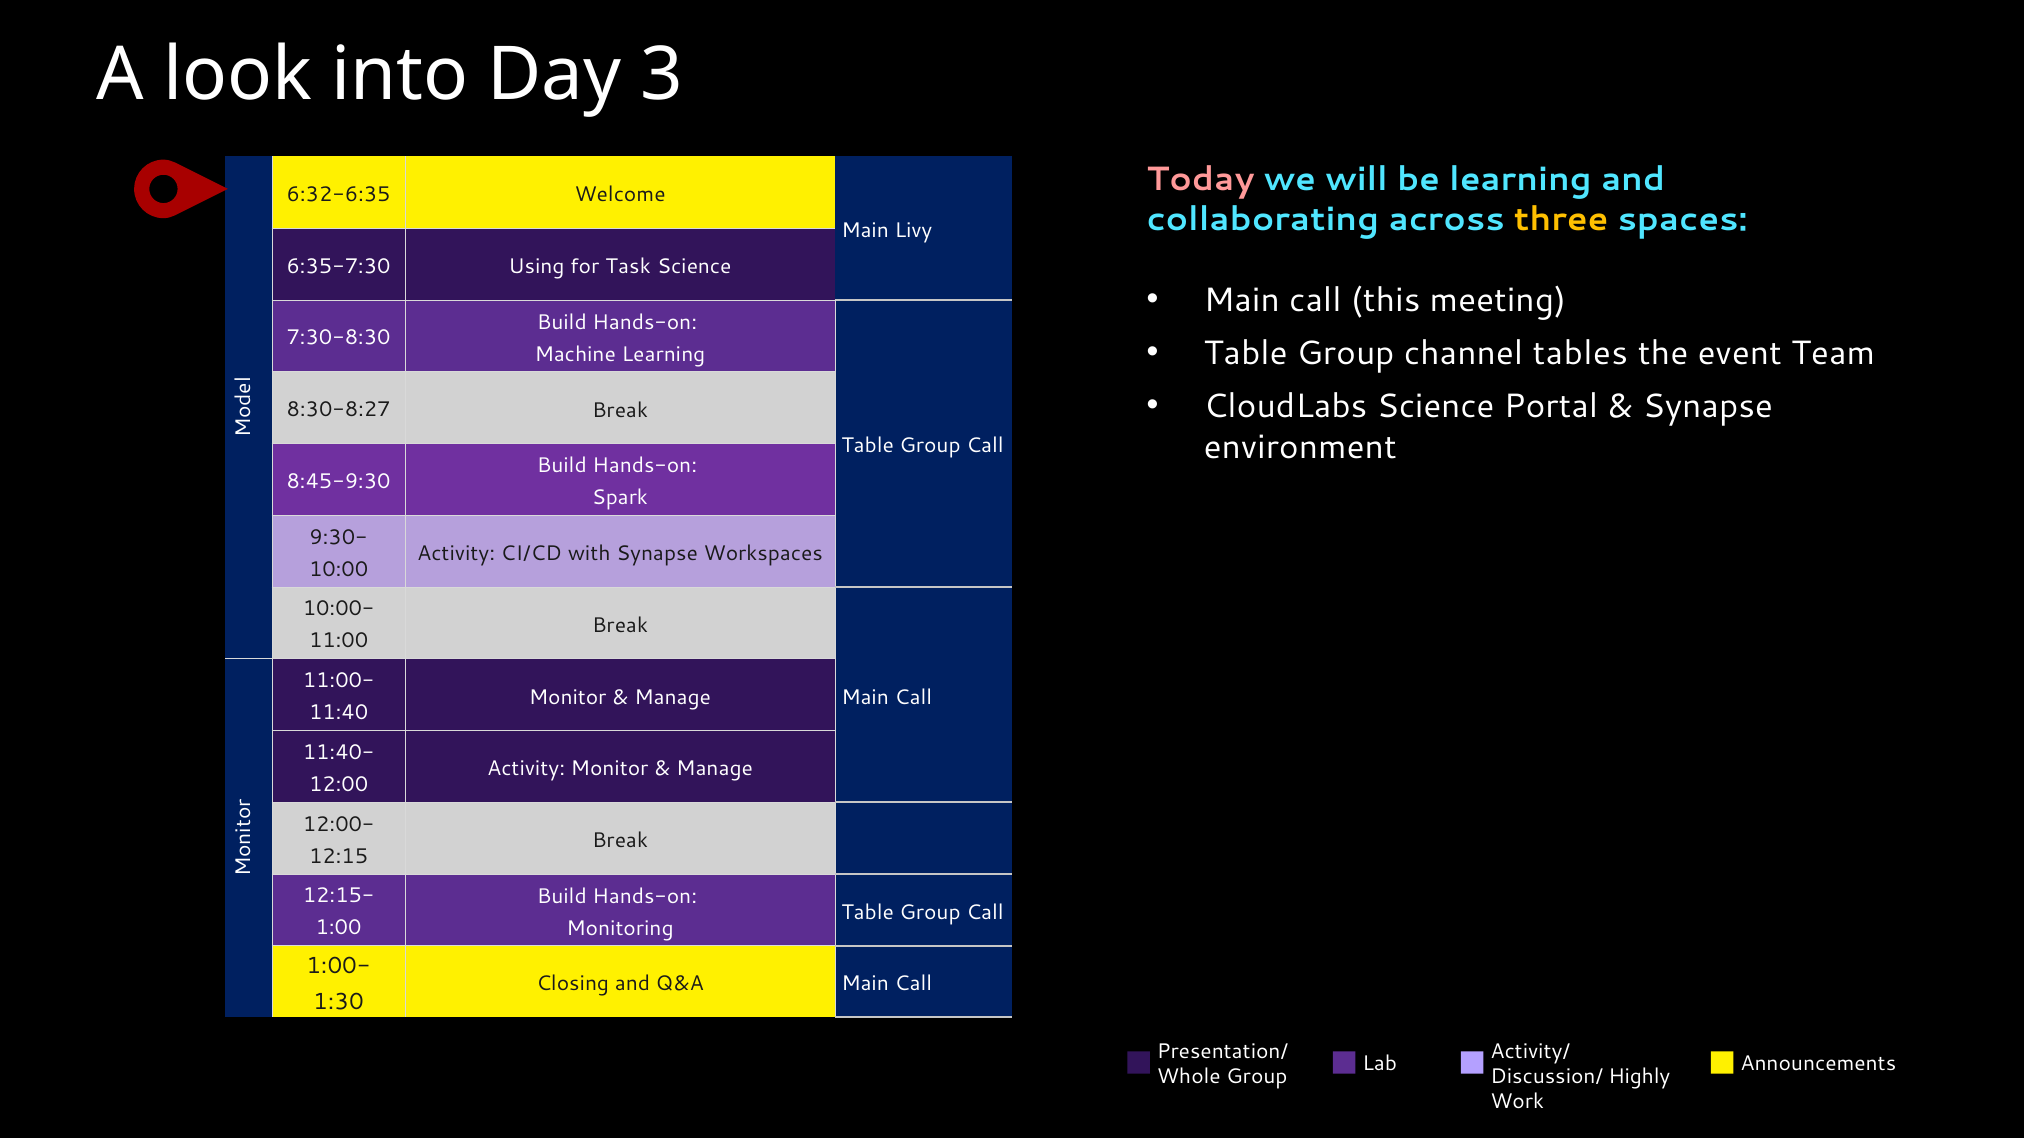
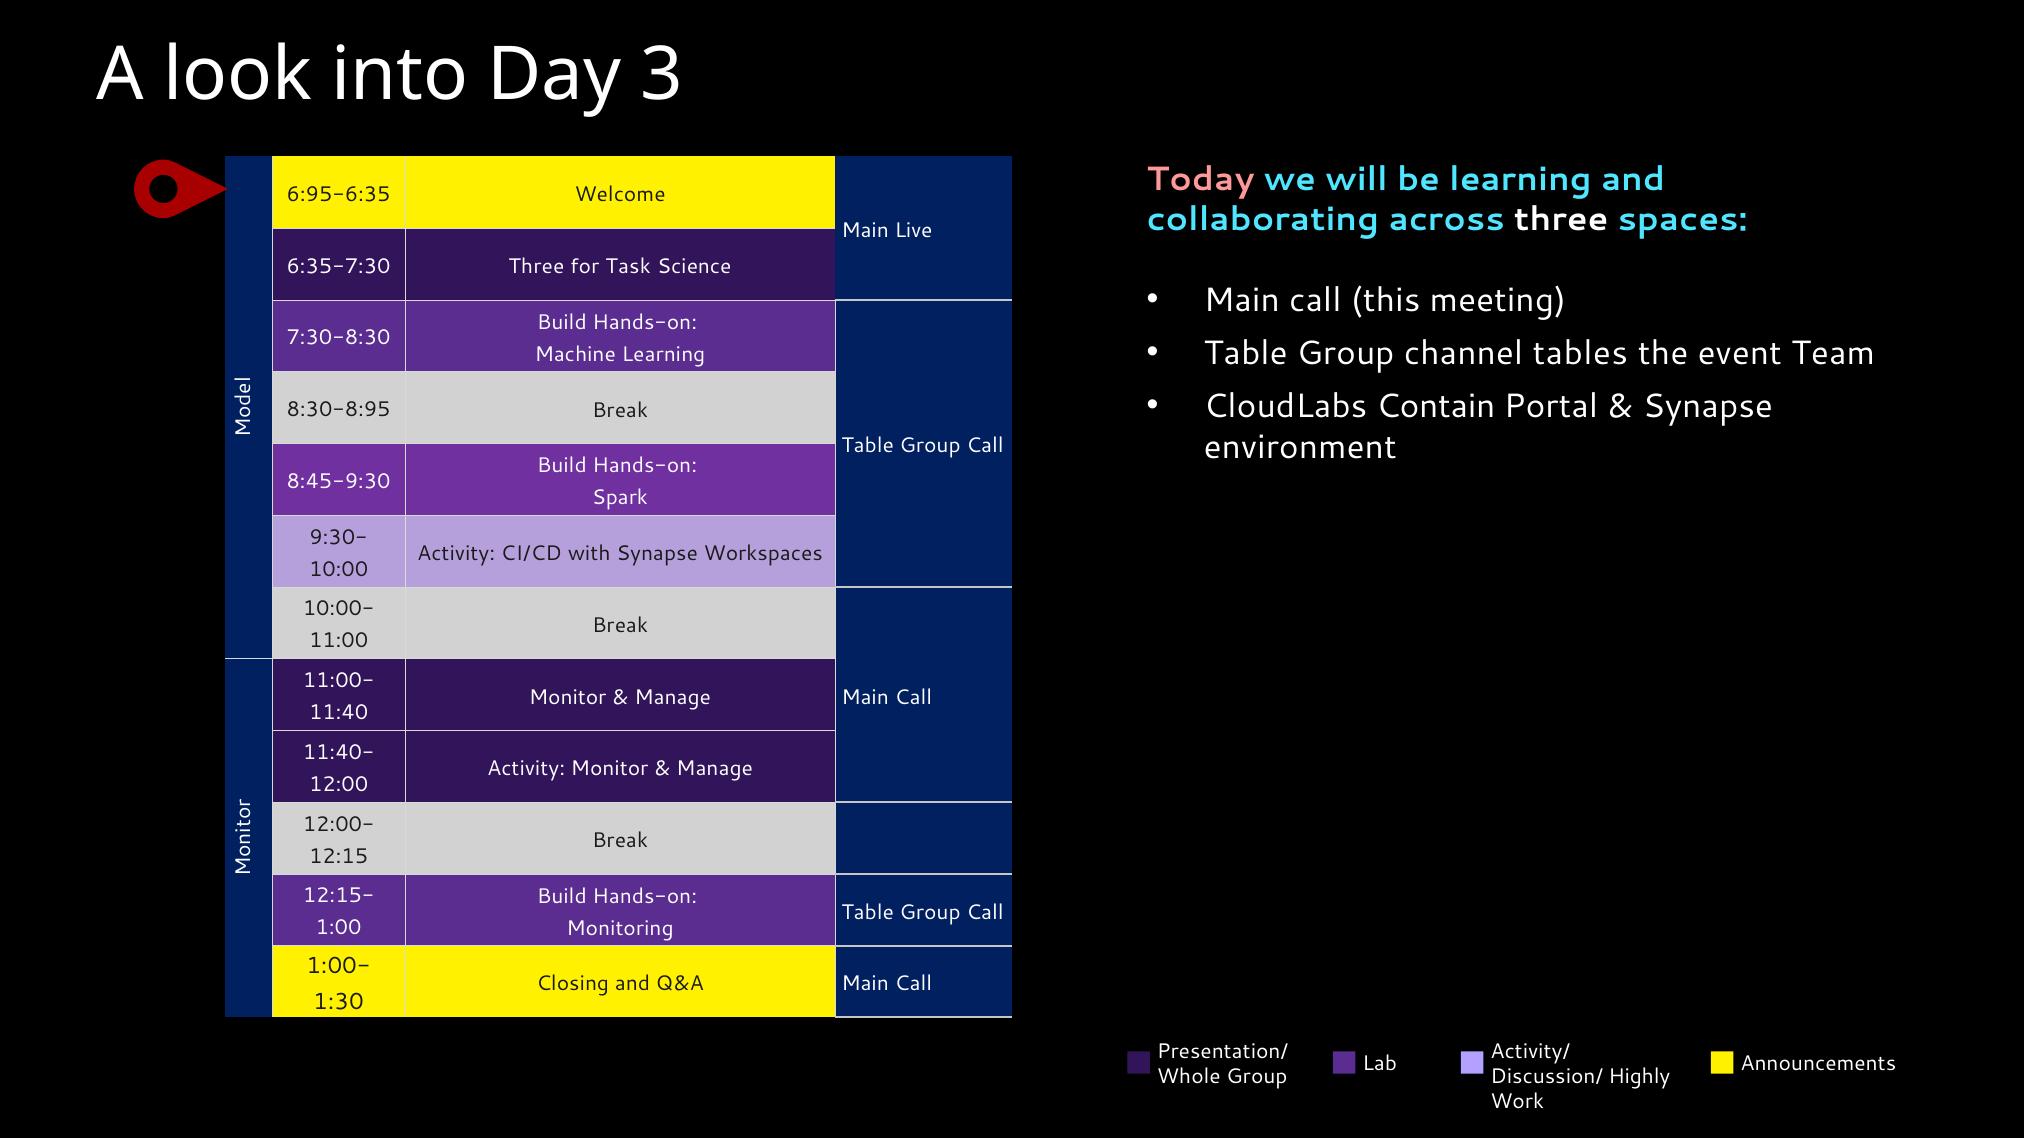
6:32-6:35: 6:32-6:35 -> 6:95-6:35 (339, 195)
three colour: yellow -> white (1561, 220)
Livy: Livy -> Live (914, 231)
6:35-7:30 Using: Using -> Three (536, 267)
CloudLabs Science: Science -> Contain (1436, 407)
8:30-8:27: 8:30-8:27 -> 8:30-8:95 (339, 410)
